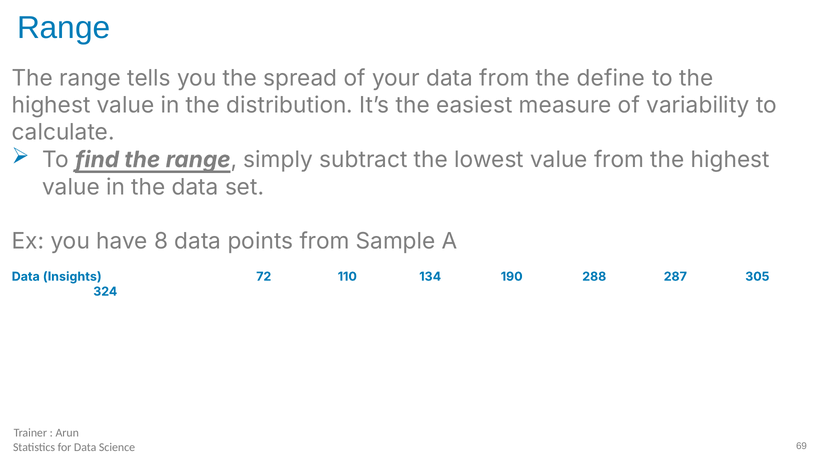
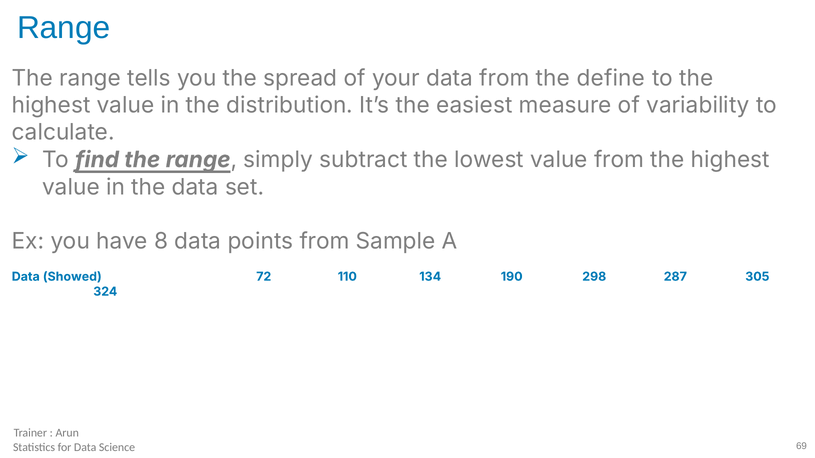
Insights: Insights -> Showed (72, 277)
288: 288 -> 298 (594, 277)
